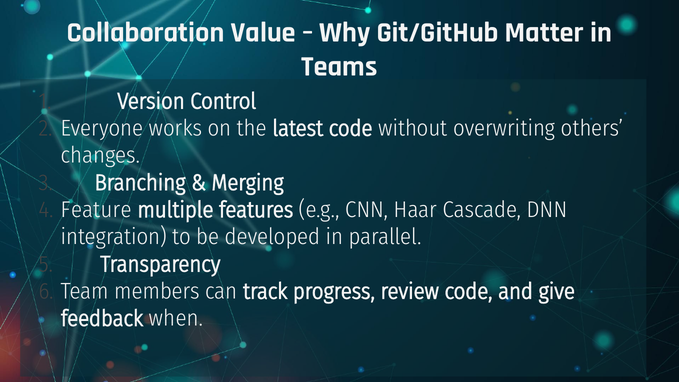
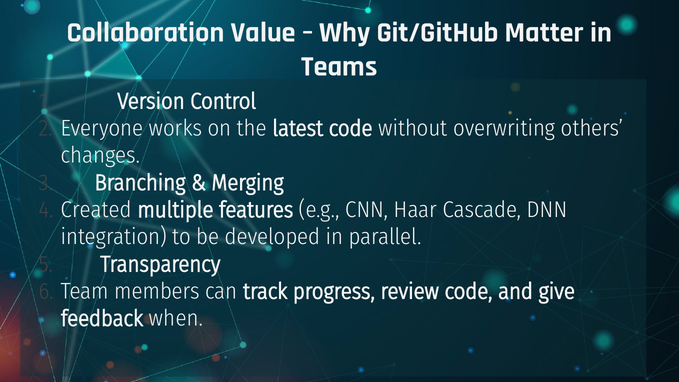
Feature: Feature -> Created (96, 210)
